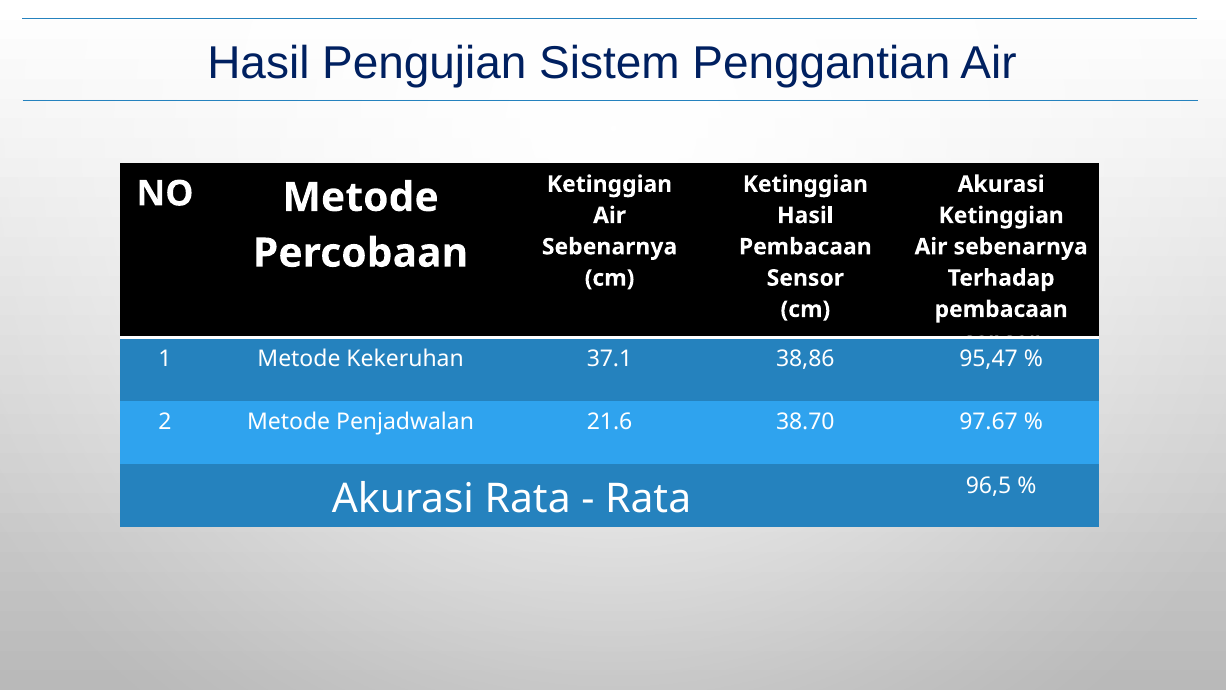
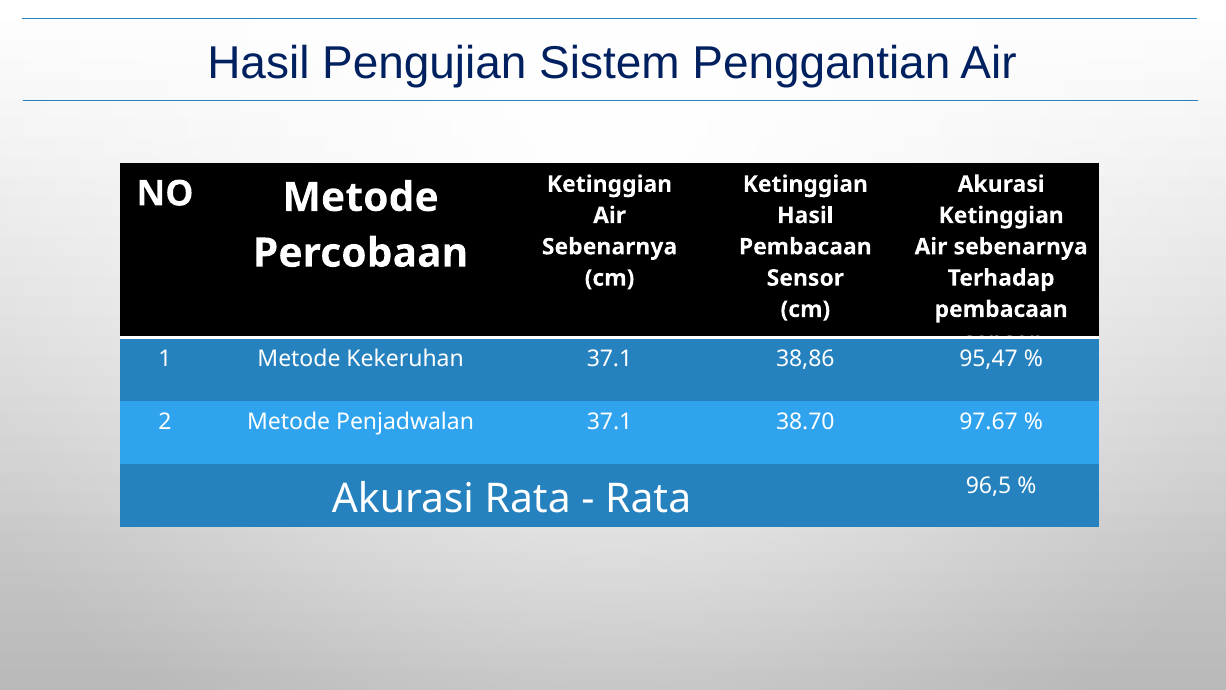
Penjadwalan 21.6: 21.6 -> 37.1 (610, 422)
